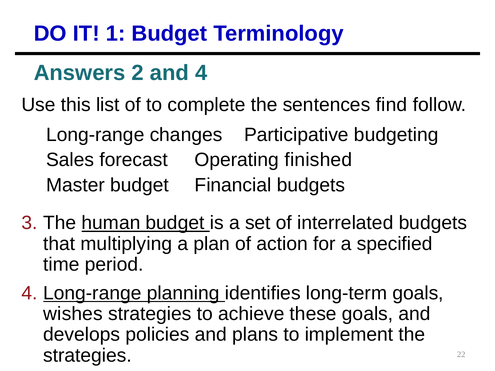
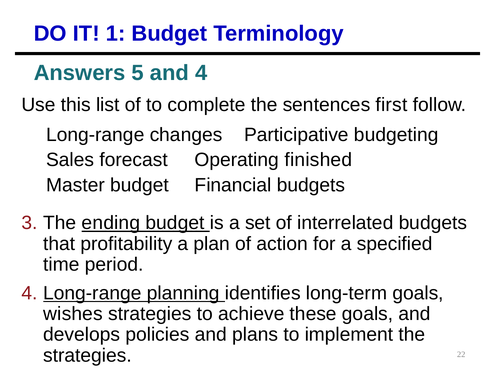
2: 2 -> 5 (138, 73)
find: find -> first (392, 105)
human: human -> ending (111, 223)
multiplying: multiplying -> profitability (126, 244)
